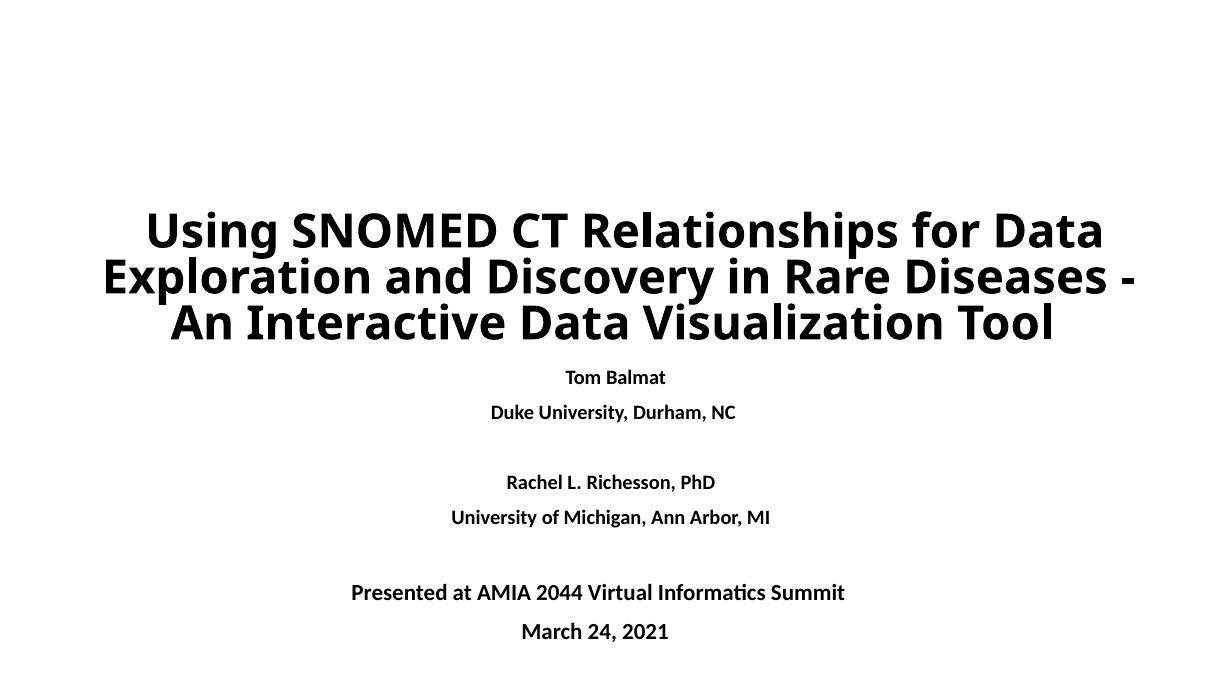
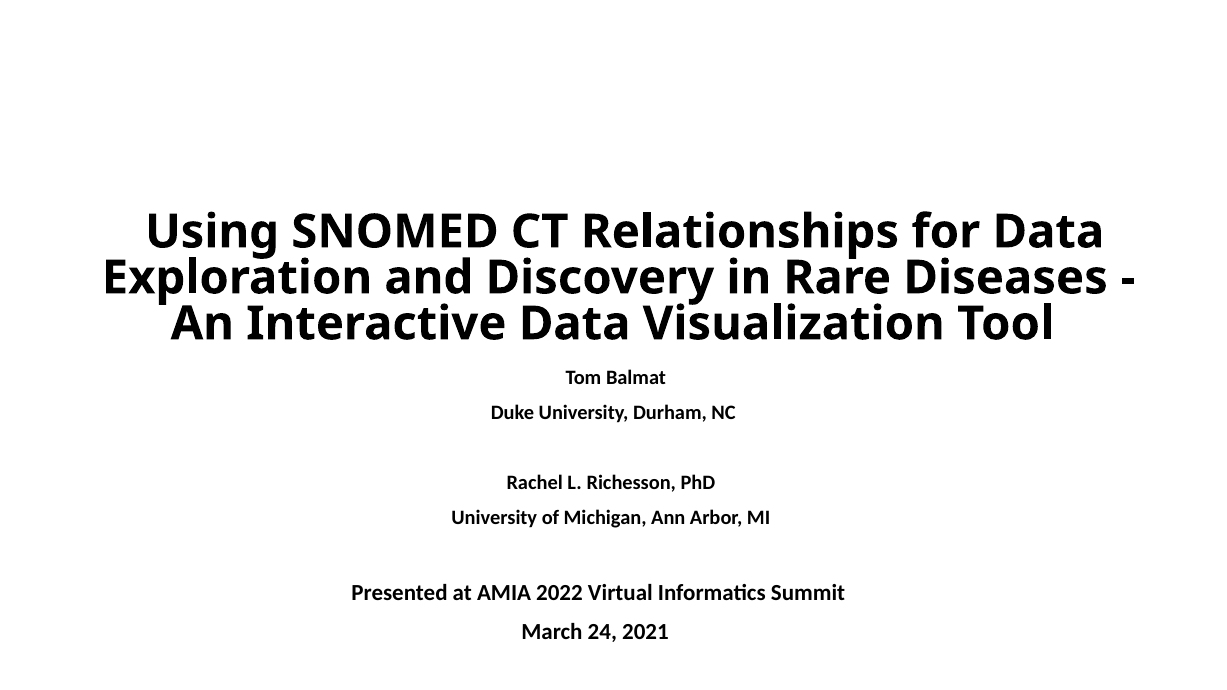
2044: 2044 -> 2022 (559, 593)
